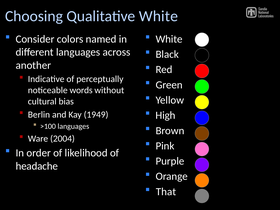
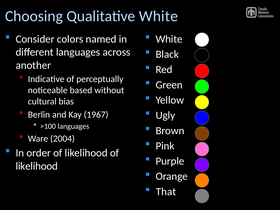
words: words -> based (81, 90)
1949: 1949 -> 1967 (96, 115)
High: High -> Ugly (165, 115)
headache: headache -> likelihood (37, 166)
